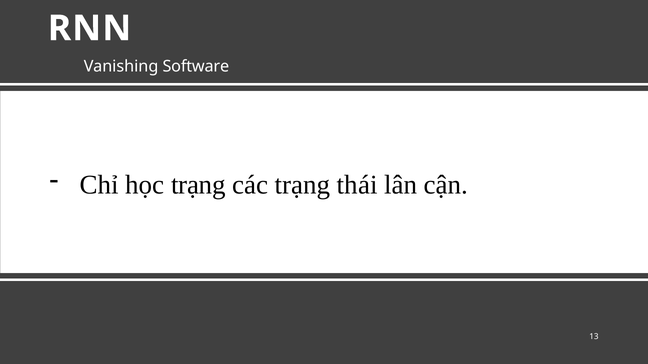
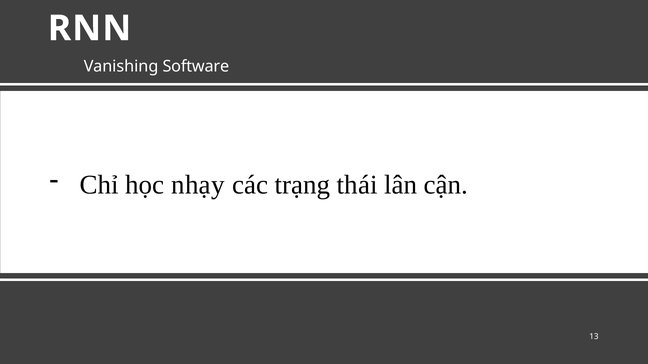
học trạng: trạng -> nhạy (198, 185)
